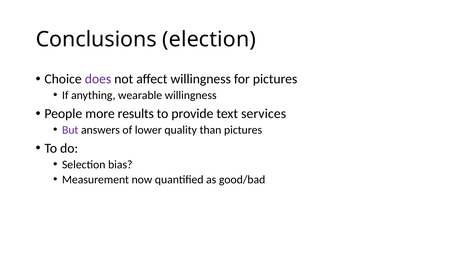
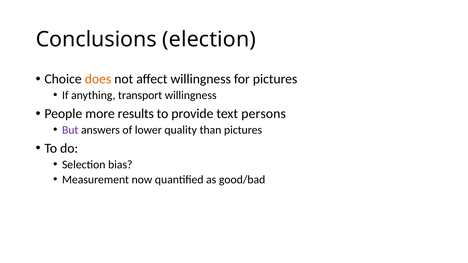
does colour: purple -> orange (98, 79)
wearable: wearable -> transport (140, 95)
services: services -> persons (264, 114)
